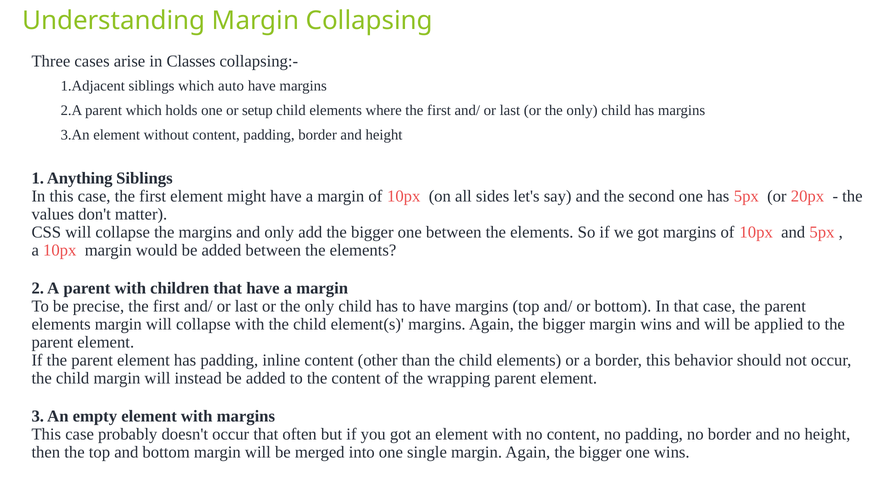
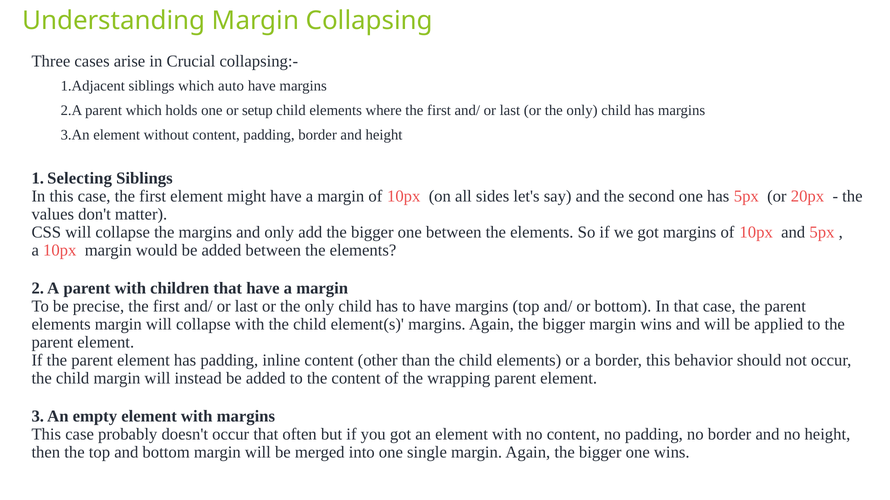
Classes: Classes -> Crucial (191, 61)
Anything: Anything -> Selecting (80, 178)
